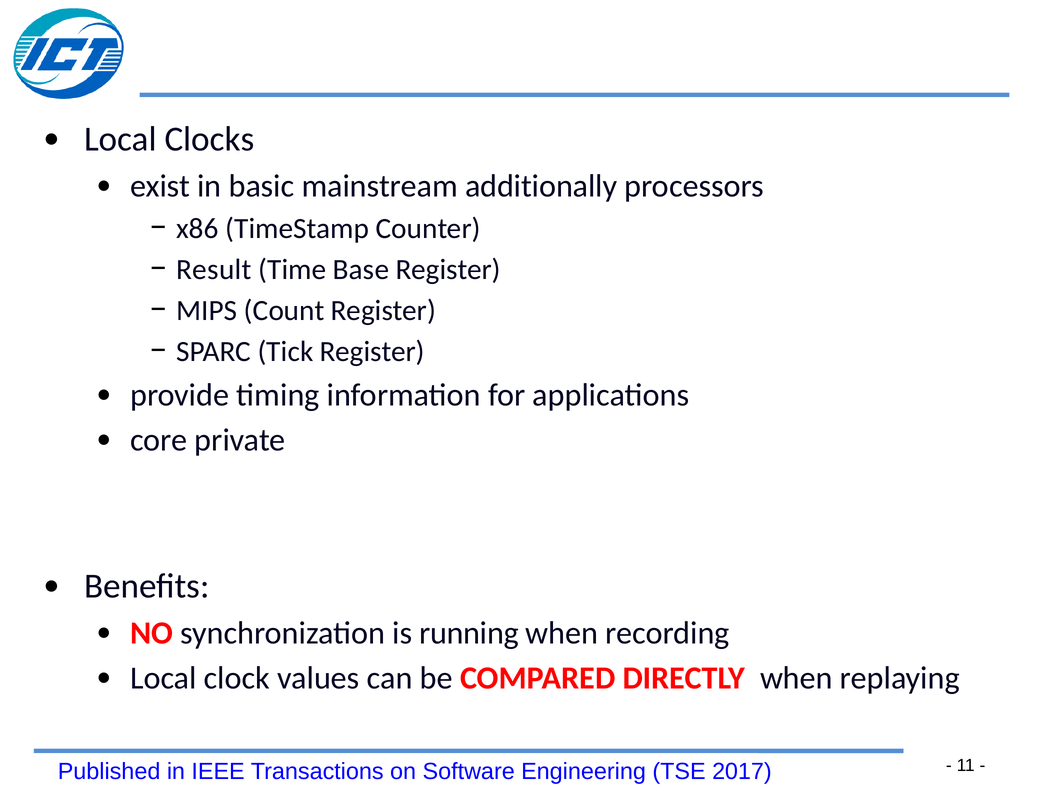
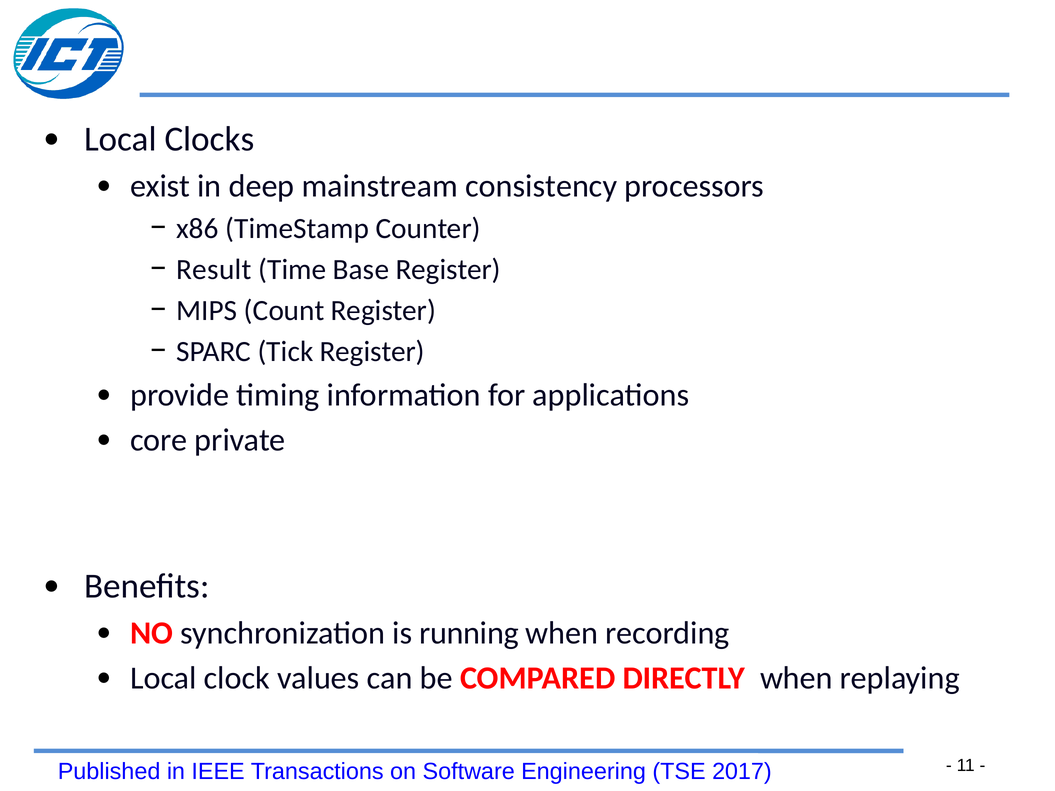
basic: basic -> deep (262, 186)
additionally: additionally -> consistency (541, 186)
